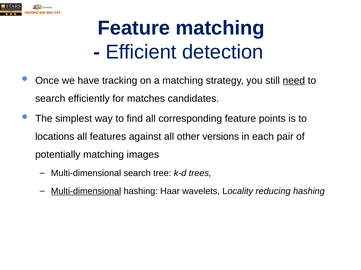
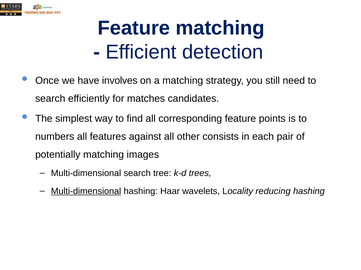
tracking: tracking -> involves (120, 81)
need underline: present -> none (294, 81)
locations: locations -> numbers (55, 137)
versions: versions -> consists (221, 137)
